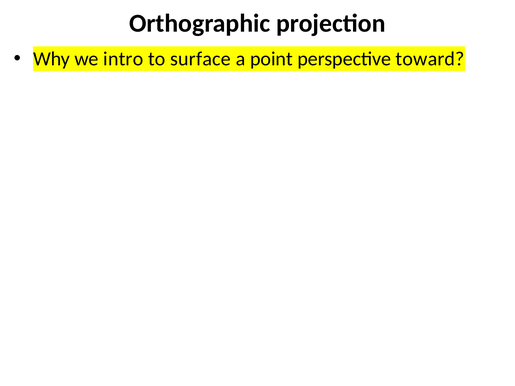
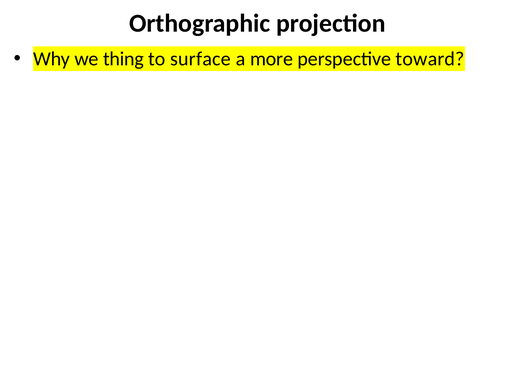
intro: intro -> thing (124, 59)
point: point -> more (272, 59)
